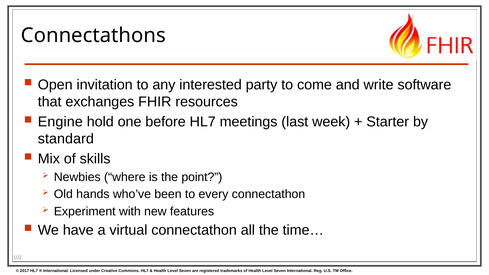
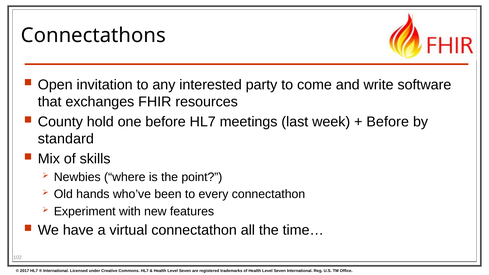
Engine: Engine -> County (60, 122)
Starter: Starter -> Before (388, 122)
